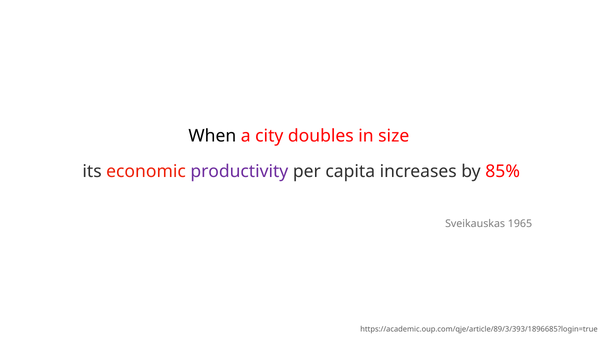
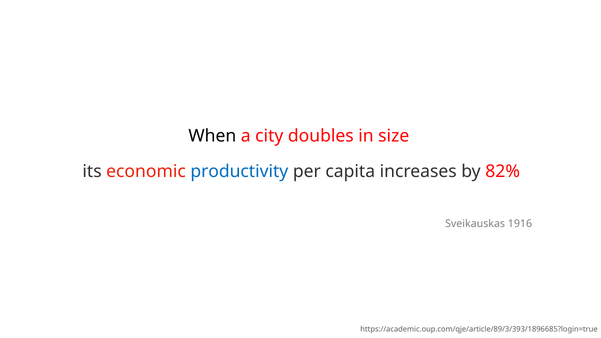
productivity colour: purple -> blue (239, 171)
85%: 85% -> 82% (503, 171)
1965: 1965 -> 1916 (520, 224)
